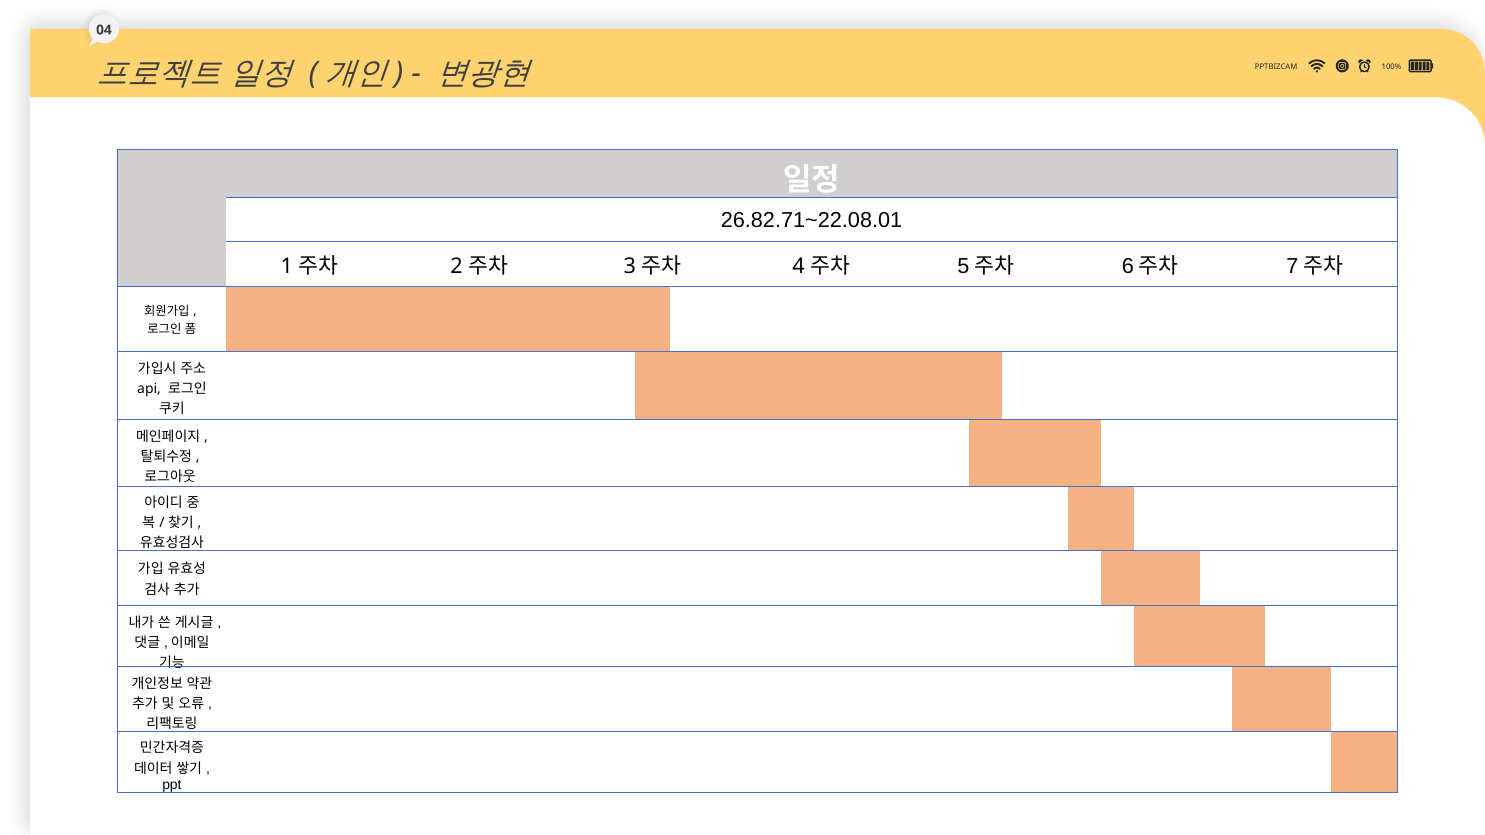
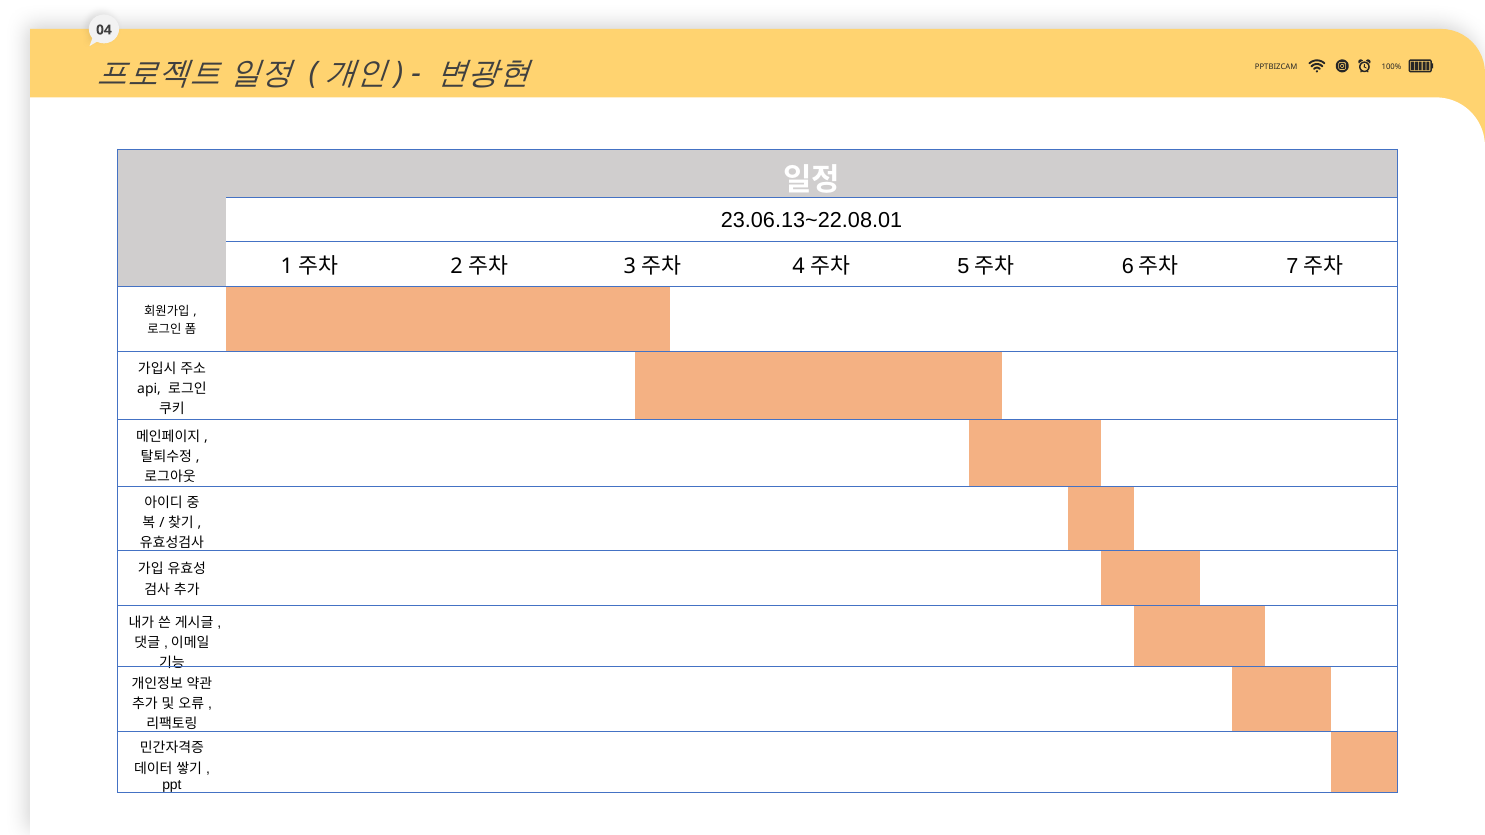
26.82.71~22.08.01: 26.82.71~22.08.01 -> 23.06.13~22.08.01 (811, 220)
